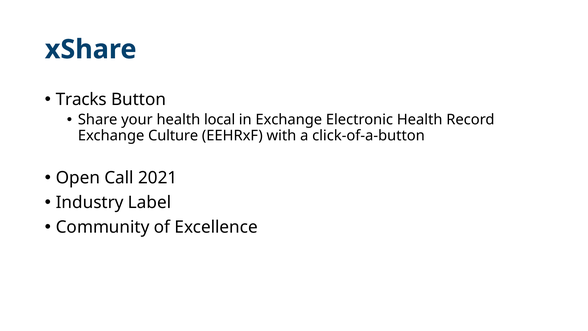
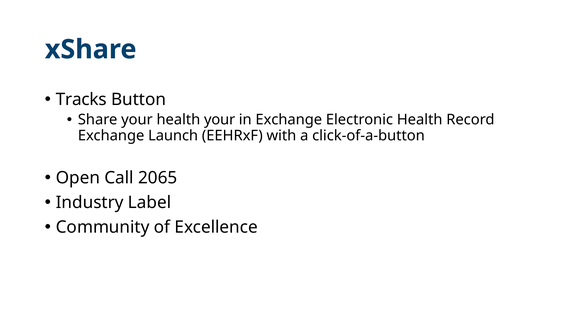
health local: local -> your (220, 120)
Culture: Culture -> Launch (173, 136)
2021: 2021 -> 2065 (158, 178)
